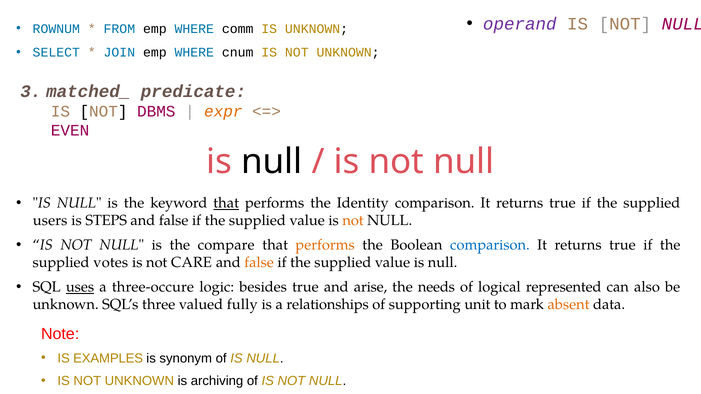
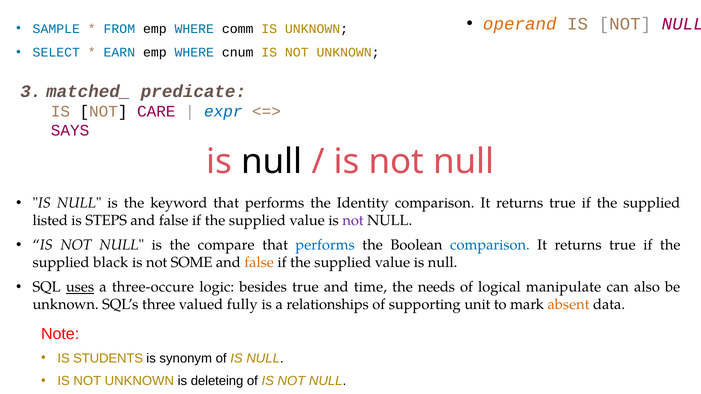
operand colour: purple -> orange (520, 24)
ROWNUM: ROWNUM -> SAMPLE (56, 29)
JOIN: JOIN -> EARN (119, 52)
DBMS: DBMS -> CARE (156, 111)
expr colour: orange -> blue (223, 111)
EVEN: EVEN -> SAYS (70, 131)
that underline: present -> none (226, 203)
users: users -> listed (50, 221)
not colour: orange -> purple (353, 221)
performs colour: orange -> blue (325, 245)
votes: votes -> black (111, 263)
CARE: CARE -> SOME (192, 263)
arise: arise -> time (370, 287)
represented: represented -> manipulate (564, 287)
EXAMPLES: EXAMPLES -> STUDENTS (108, 359)
archiving: archiving -> deleteing (217, 381)
